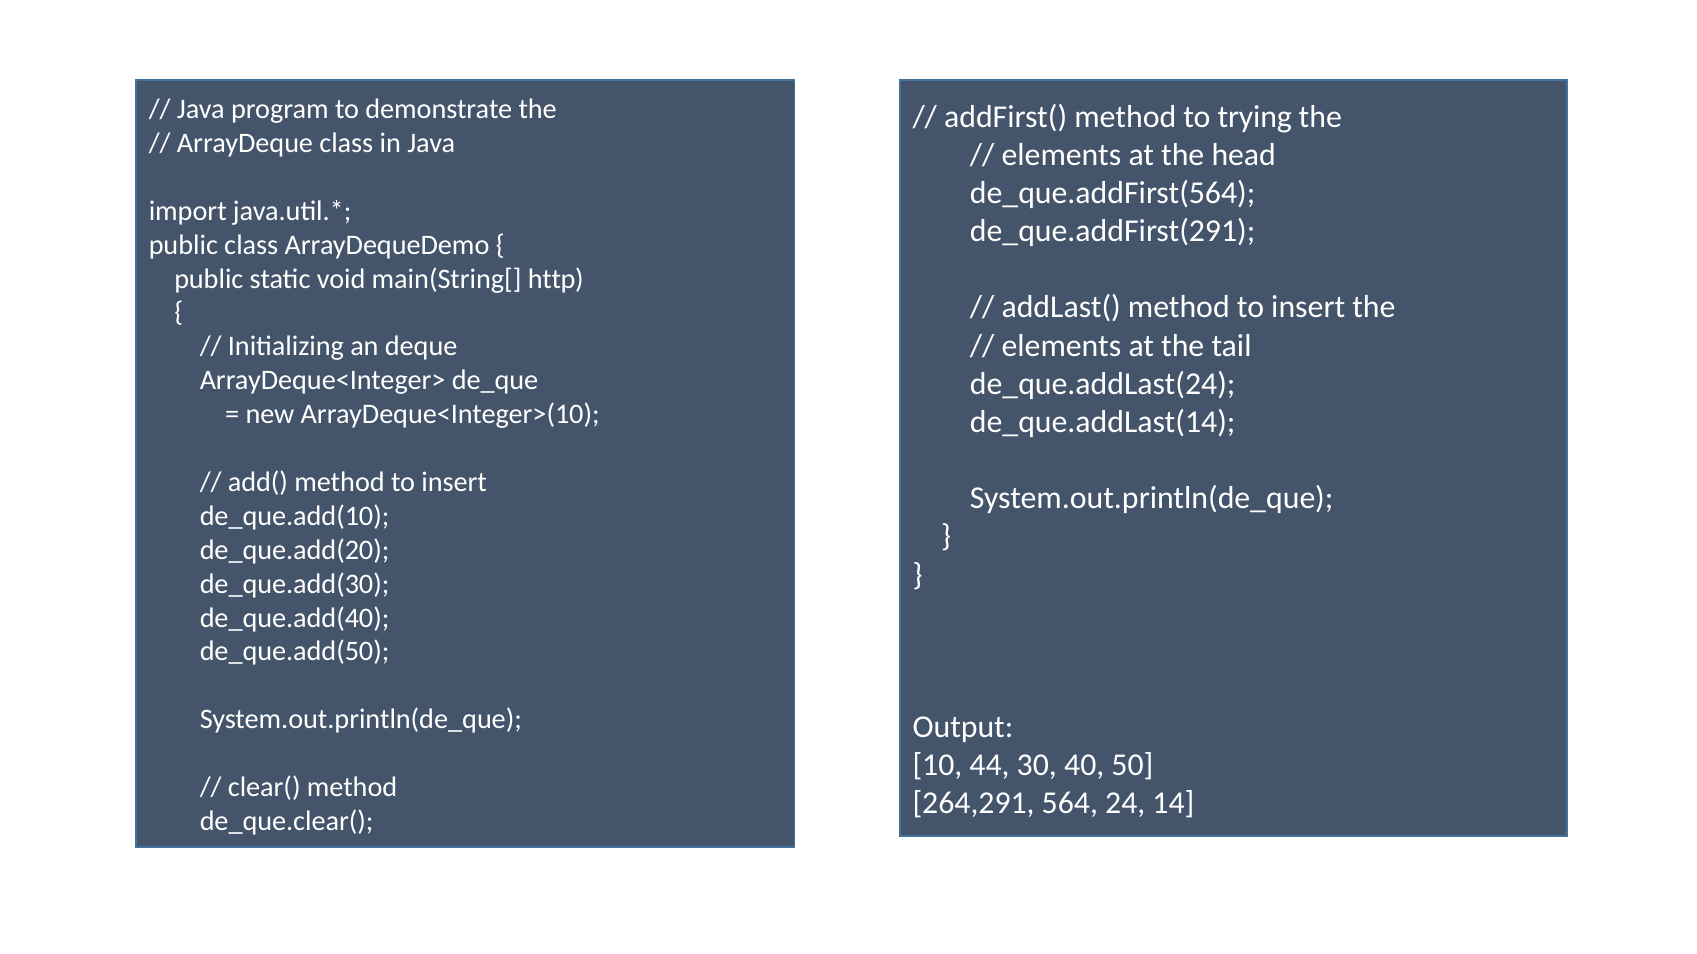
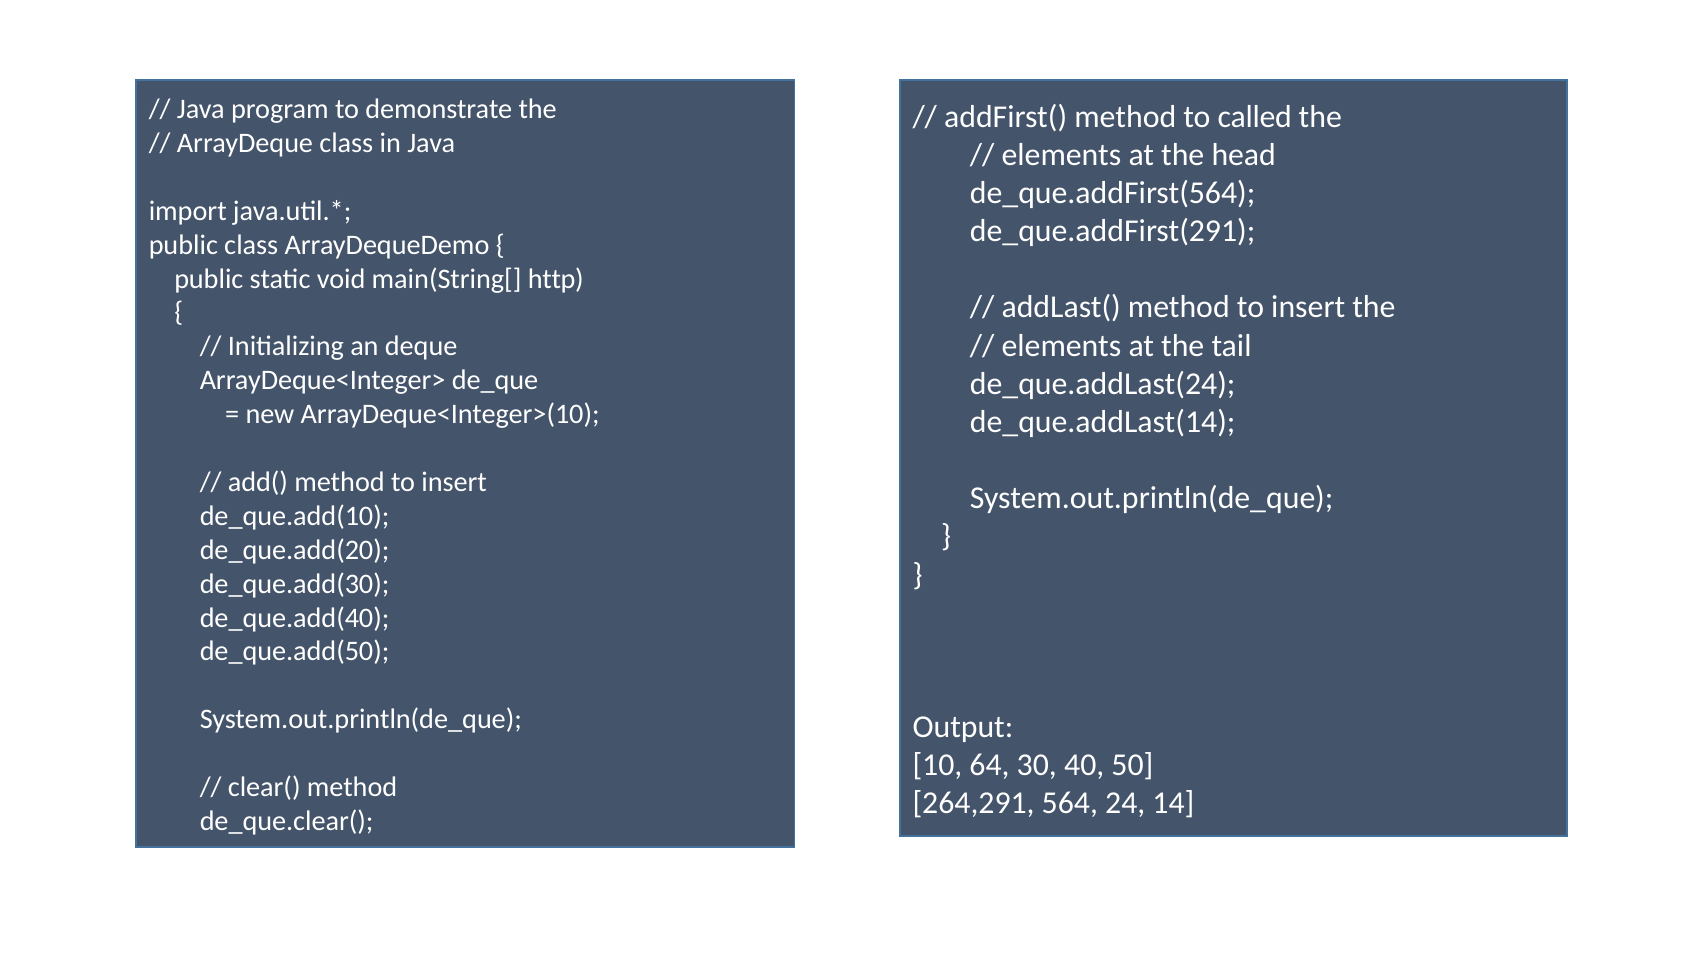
trying: trying -> called (1255, 117)
44: 44 -> 64 (990, 766)
